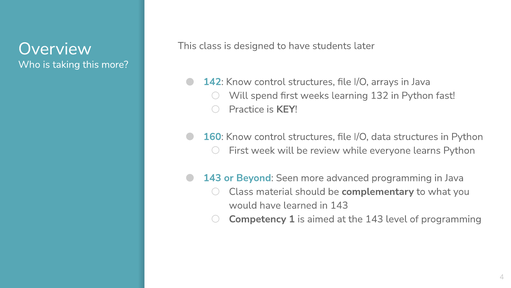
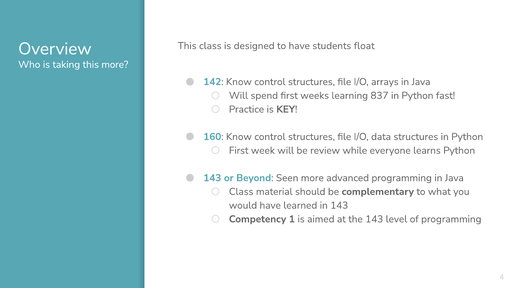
later: later -> float (364, 46)
132: 132 -> 837 (380, 95)
